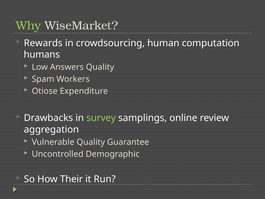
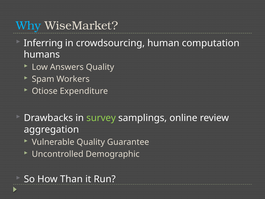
Why colour: light green -> light blue (28, 26)
Rewards: Rewards -> Inferring (43, 43)
Their: Their -> Than (71, 179)
